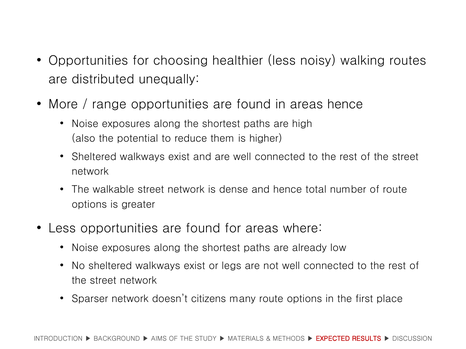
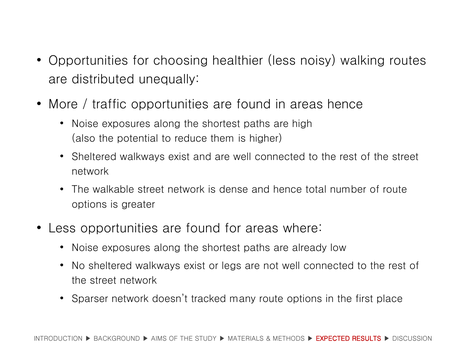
range: range -> traffic (109, 104)
citizens: citizens -> tracked (209, 299)
